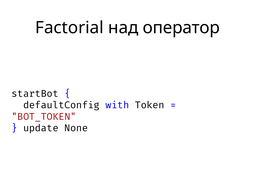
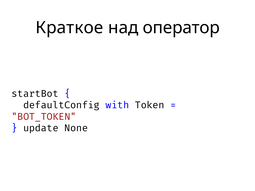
Factorial: Factorial -> Краткое (69, 28)
